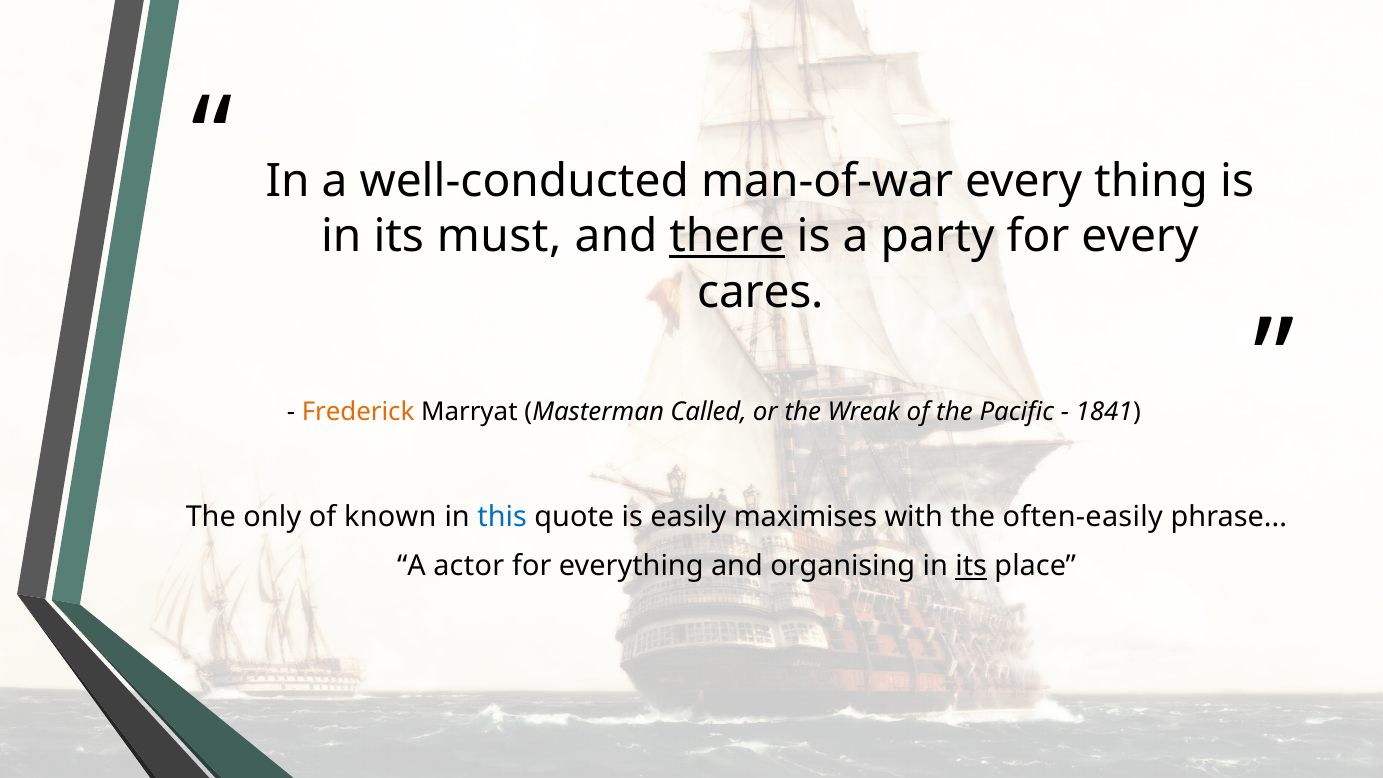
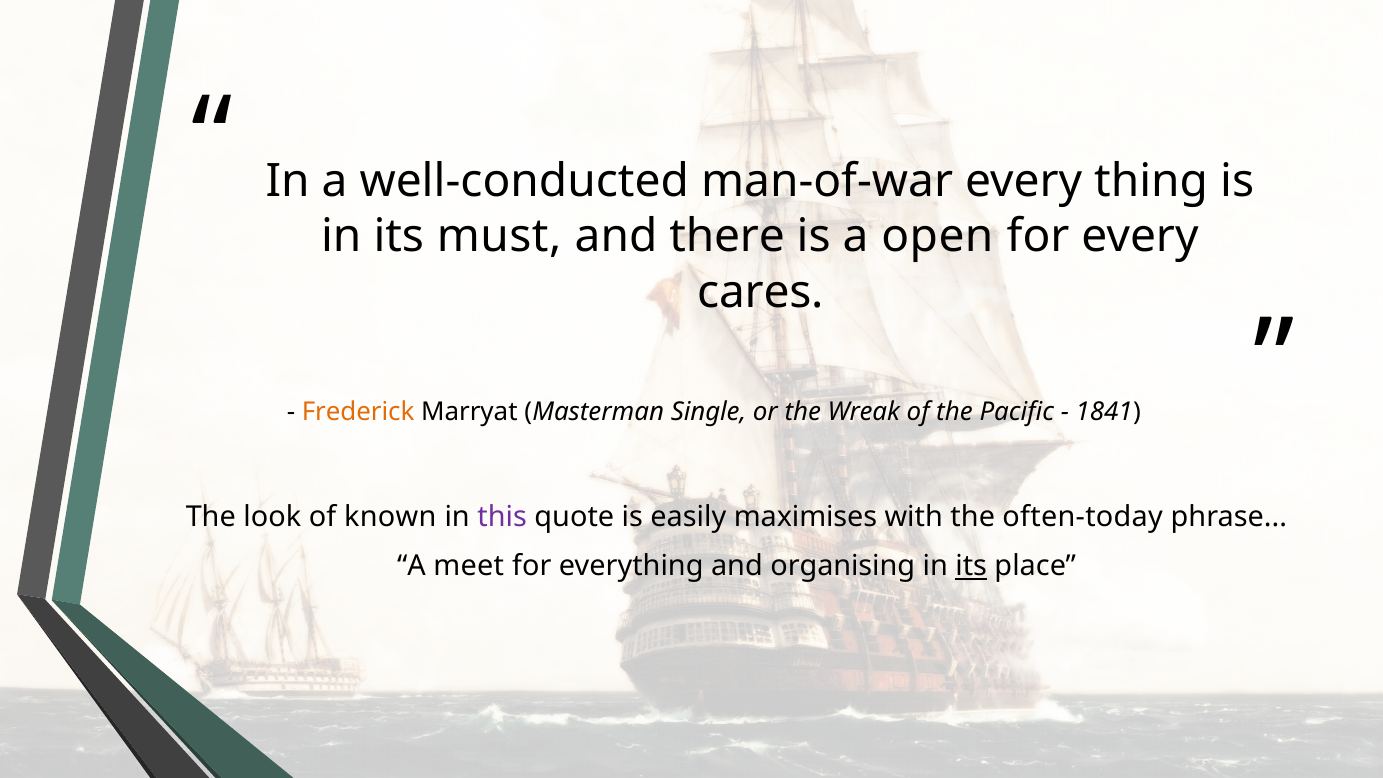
there underline: present -> none (727, 237)
party: party -> open (937, 237)
Called: Called -> Single (709, 412)
only: only -> look (272, 517)
this colour: blue -> purple (502, 517)
often-easily: often-easily -> often-today (1083, 517)
actor: actor -> meet (469, 566)
